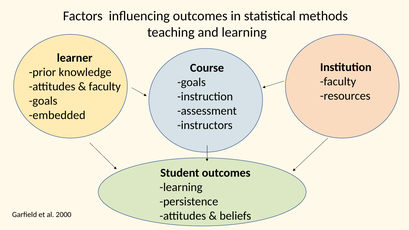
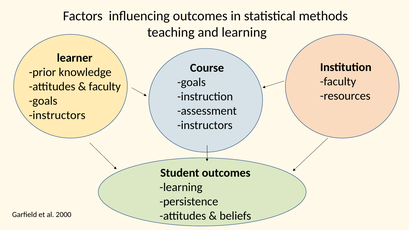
embedded: embedded -> instructors (57, 115)
